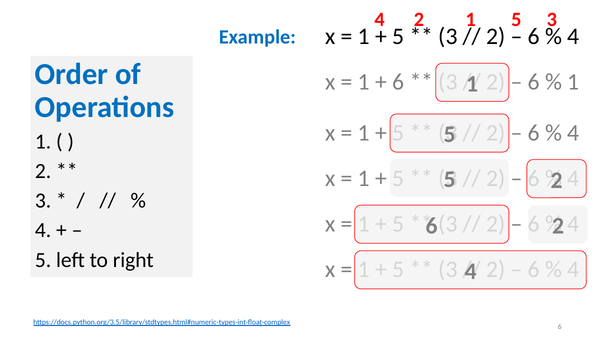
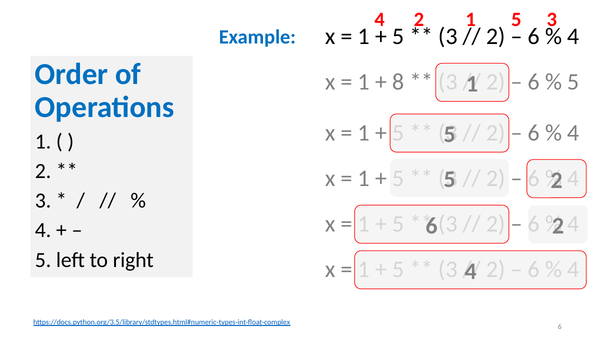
6: 6 -> 8 (398, 82)
1: 1 -> 5 (573, 82)
